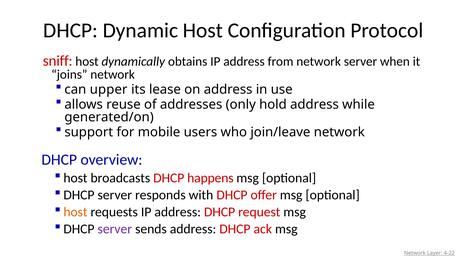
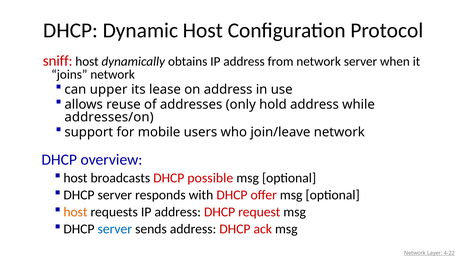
generated/on: generated/on -> addresses/on (109, 117)
happens: happens -> possible (210, 178)
server colour: purple -> blue (115, 230)
